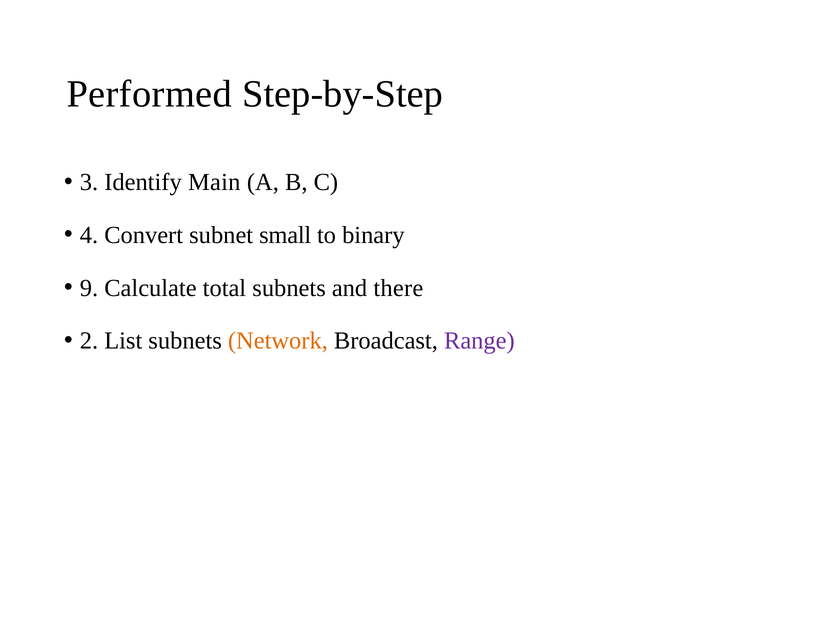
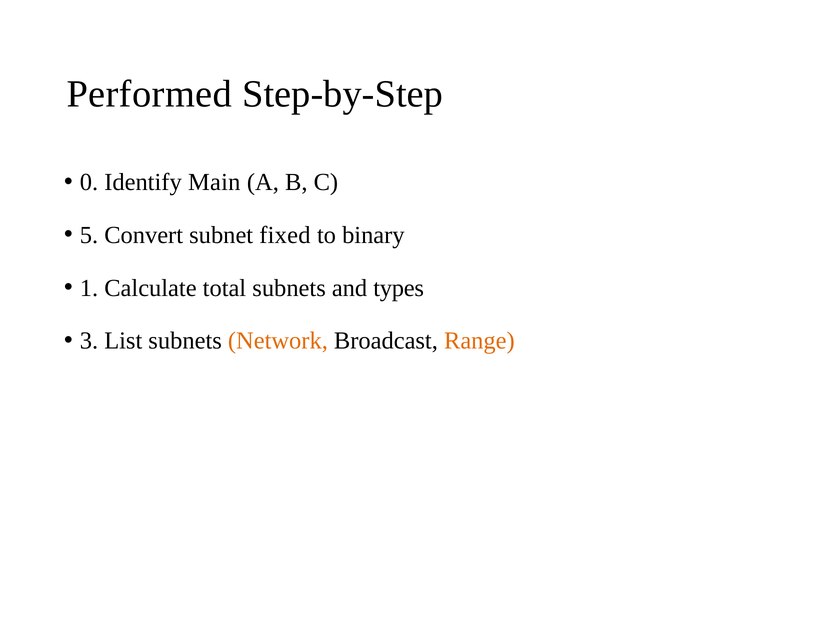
3: 3 -> 0 (89, 182)
4: 4 -> 5 (89, 235)
small: small -> fixed (285, 235)
9: 9 -> 1 (89, 288)
there: there -> types (399, 288)
2: 2 -> 3 (89, 341)
Range colour: purple -> orange (479, 341)
